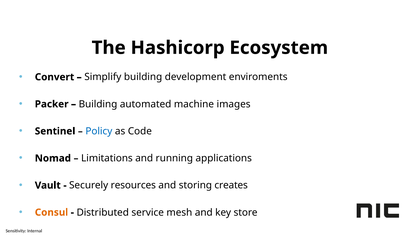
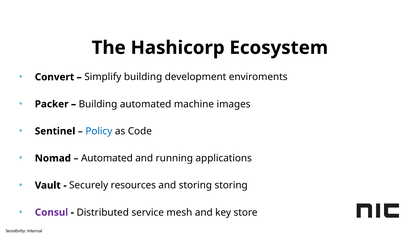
Limitations: Limitations -> Automated (107, 158)
storing creates: creates -> storing (231, 186)
Consul colour: orange -> purple (52, 213)
